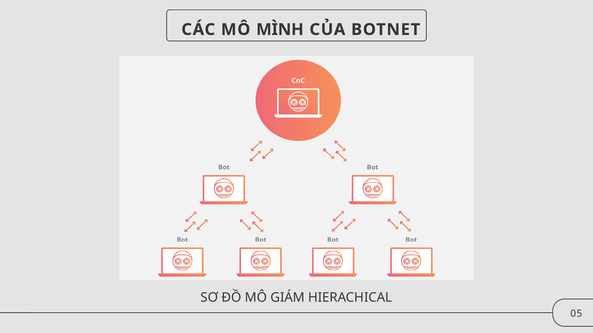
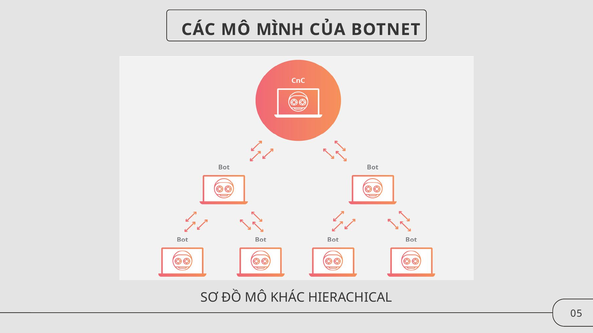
GIÁM: GIÁM -> KHÁC (288, 298)
